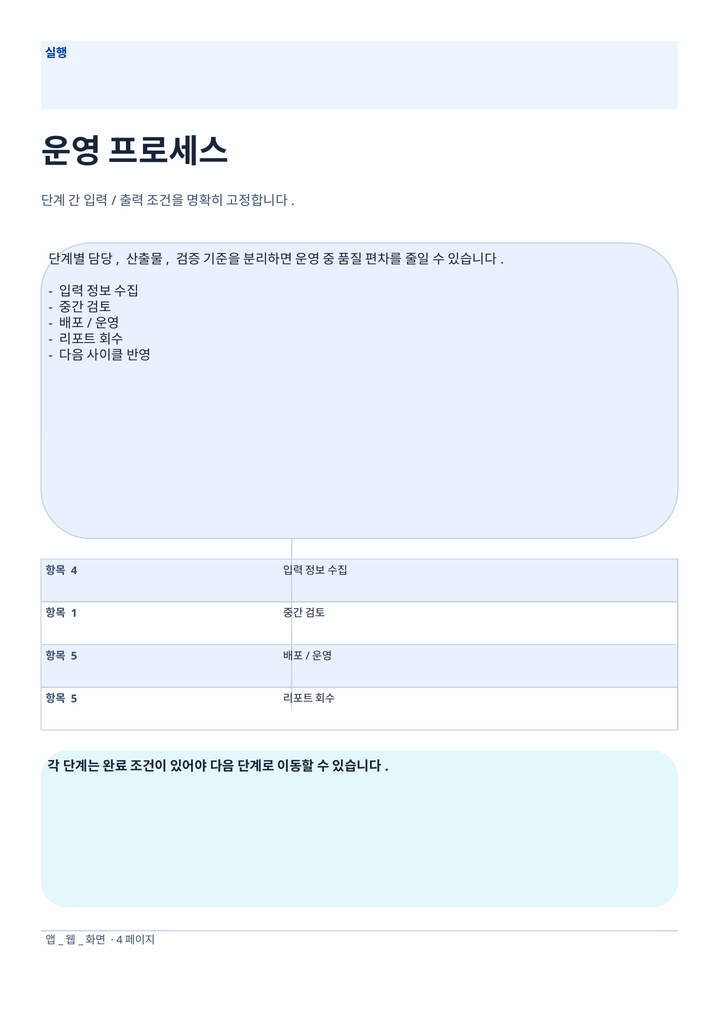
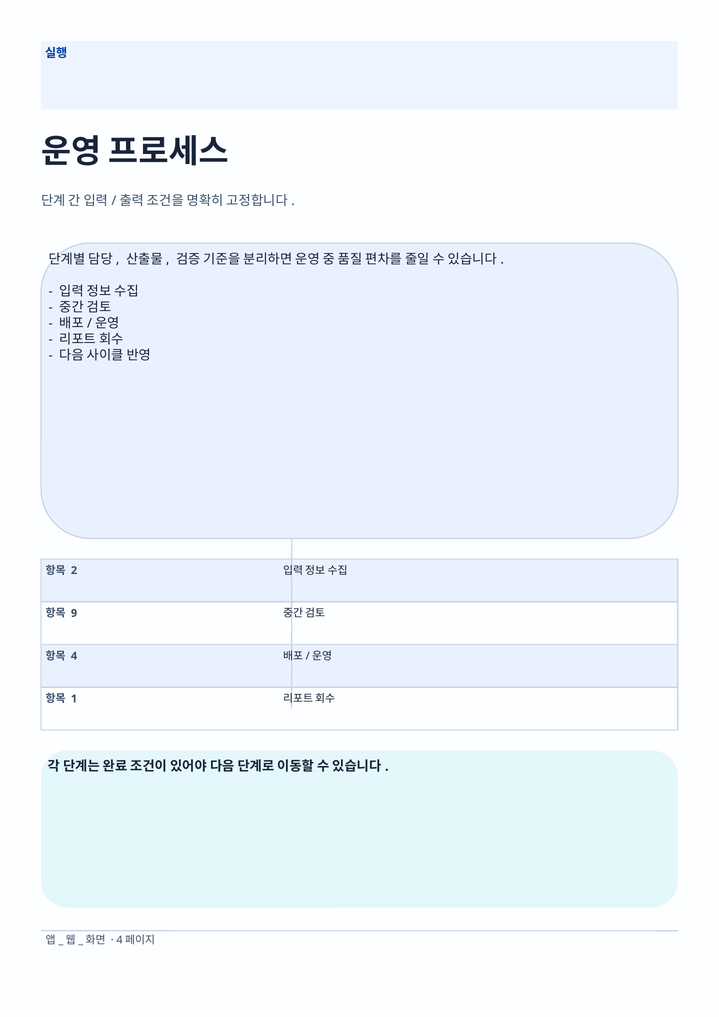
4: 4 -> 2 (74, 570)
1: 1 -> 9 (74, 613)
5: 5 -> 4 (74, 656)
5: 5 -> 1 (74, 699)
